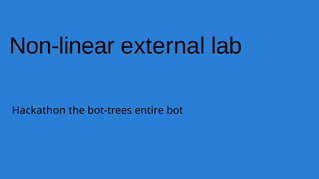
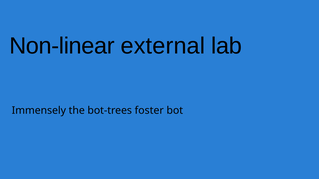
Hackathon: Hackathon -> Immensely (39, 111)
entire: entire -> foster (149, 111)
